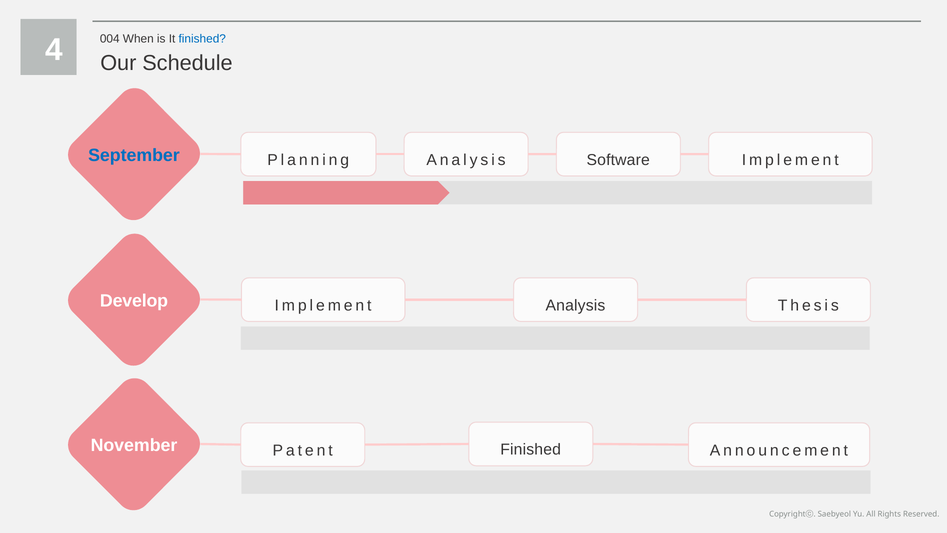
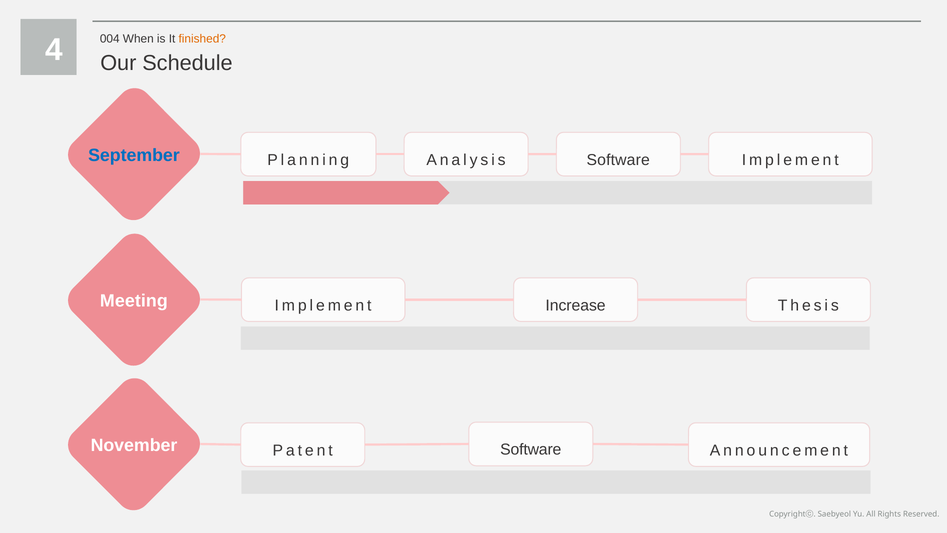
finished colour: blue -> orange (202, 39)
Develop: Develop -> Meeting (134, 301)
Analysis: Analysis -> Increase (576, 305)
Patent Finished: Finished -> Software (531, 450)
